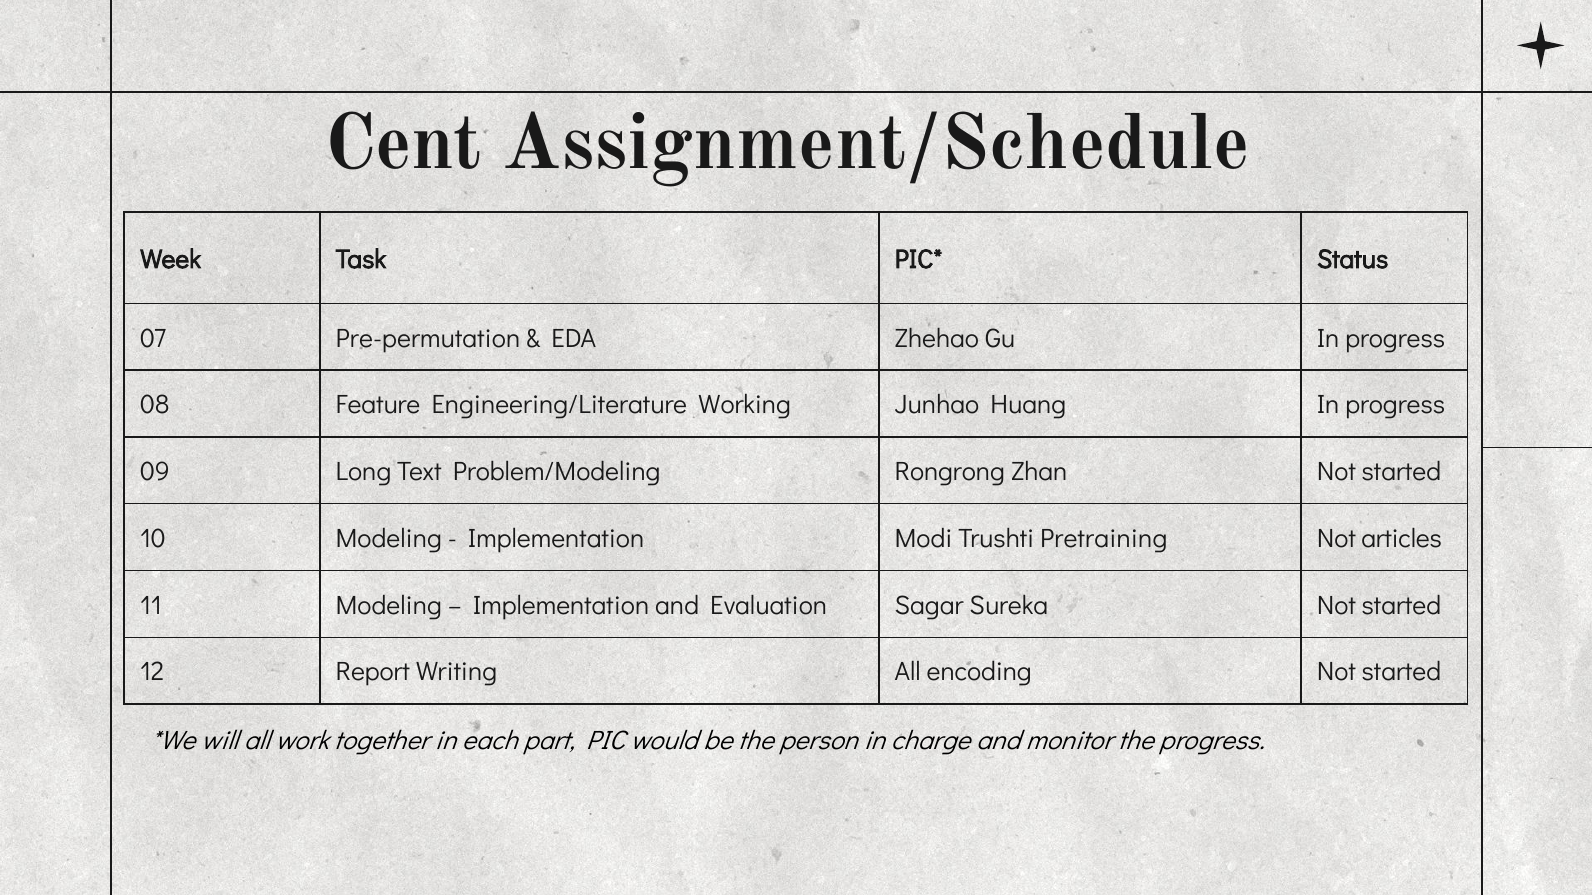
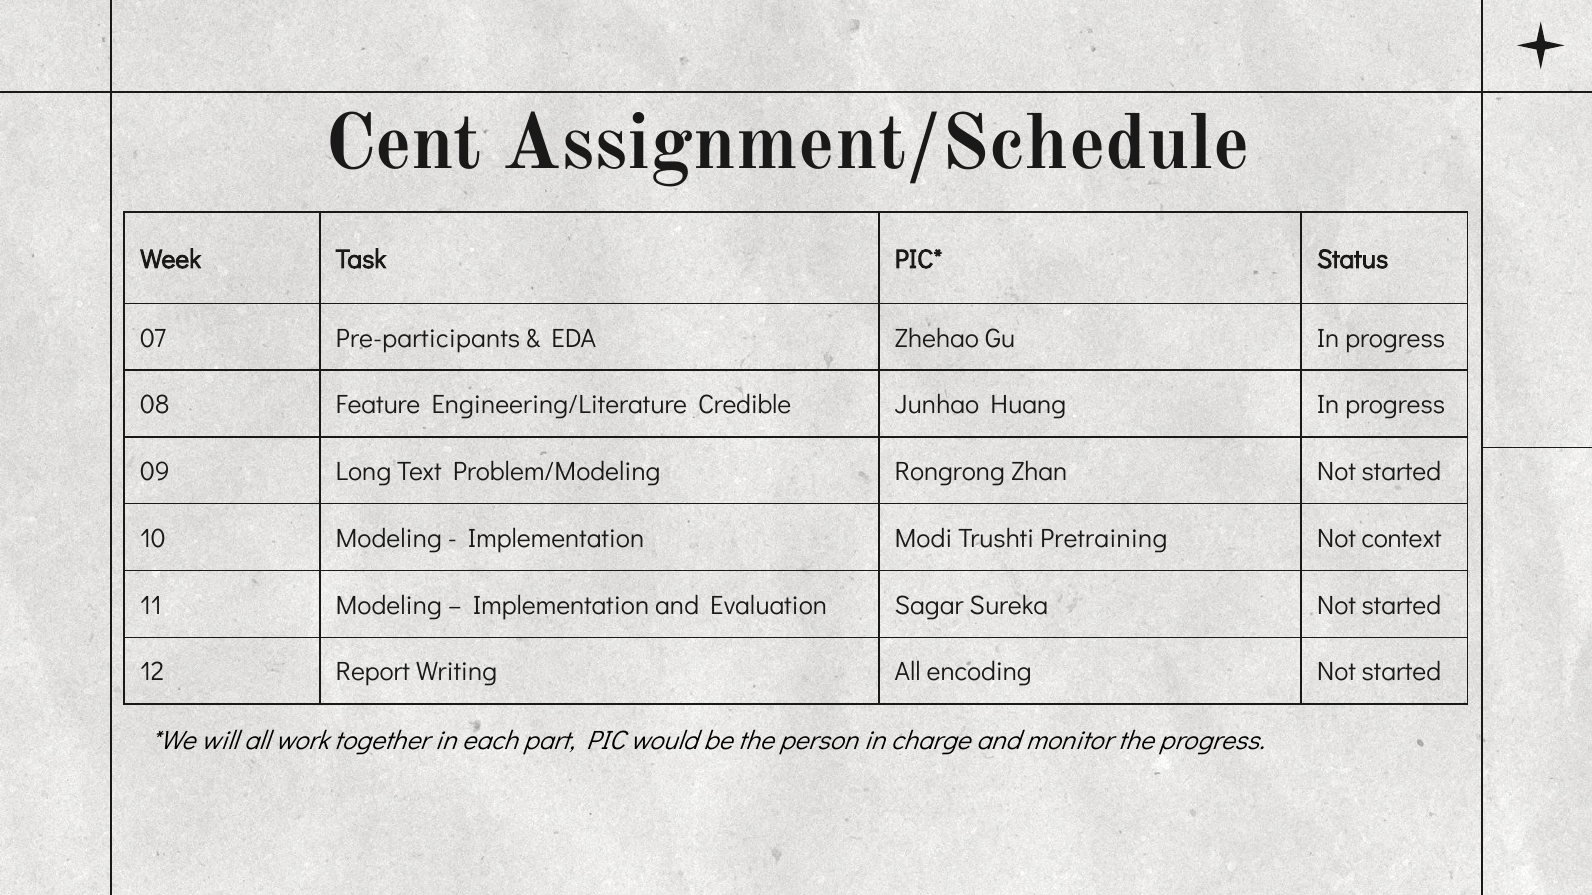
Pre-permutation: Pre-permutation -> Pre-participants (428, 339)
Working: Working -> Credible (745, 405)
articles: articles -> context (1402, 539)
